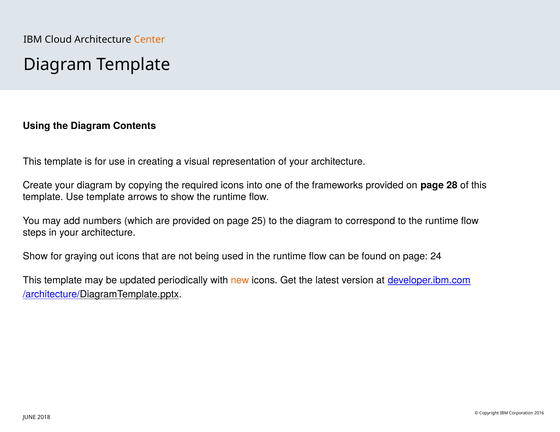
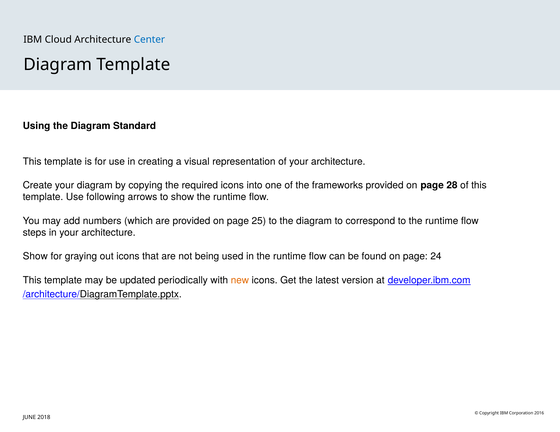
Center colour: orange -> blue (149, 40)
Contents: Contents -> Standard (135, 126)
Use template: template -> following (106, 197)
